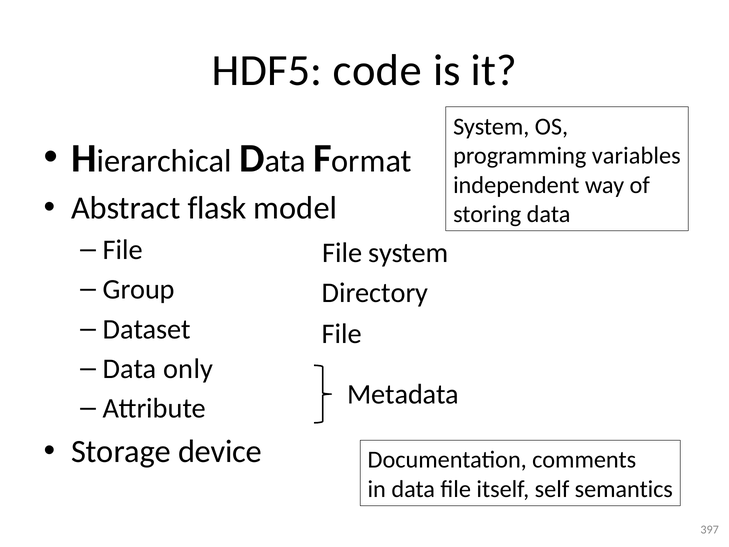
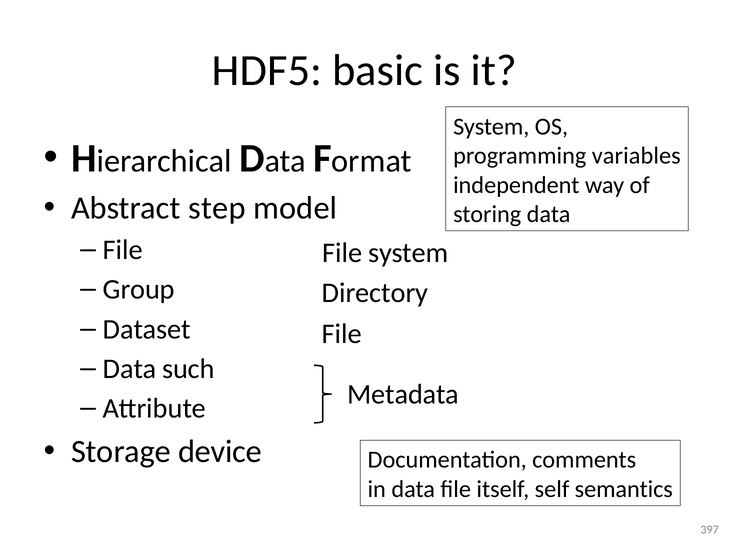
code: code -> basic (378, 71)
flask: flask -> step (217, 208)
only: only -> such (188, 369)
